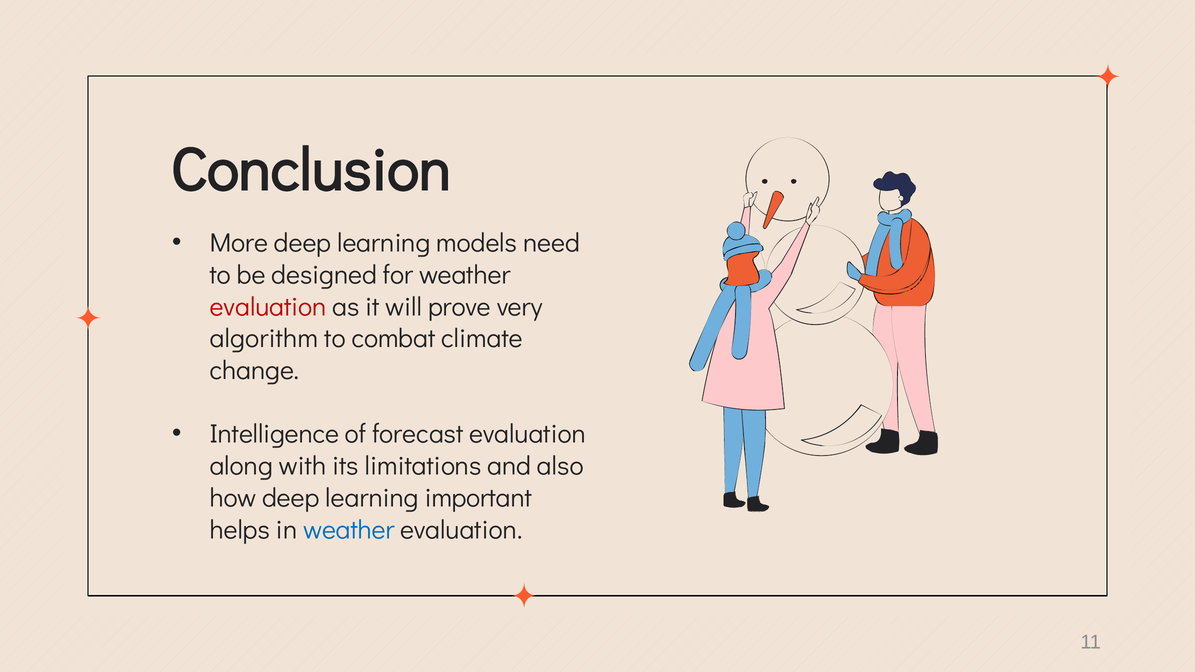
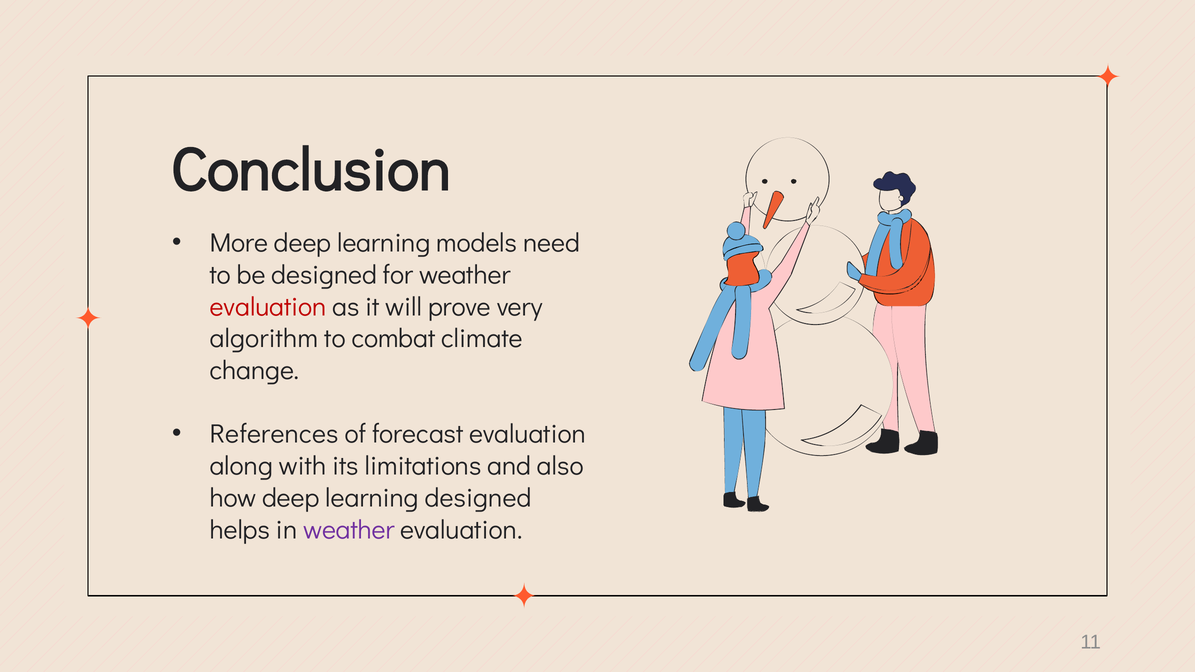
Intelligence: Intelligence -> References (274, 434)
learning important: important -> designed (478, 498)
weather colour: blue -> purple (349, 530)
